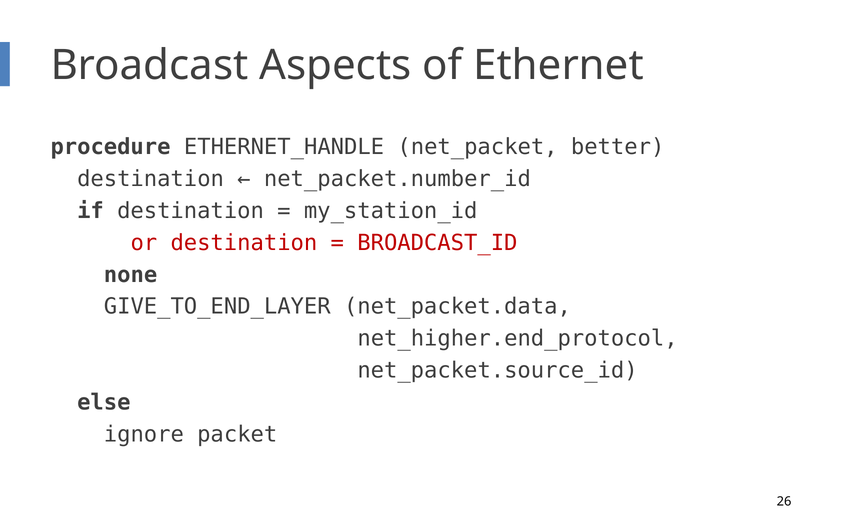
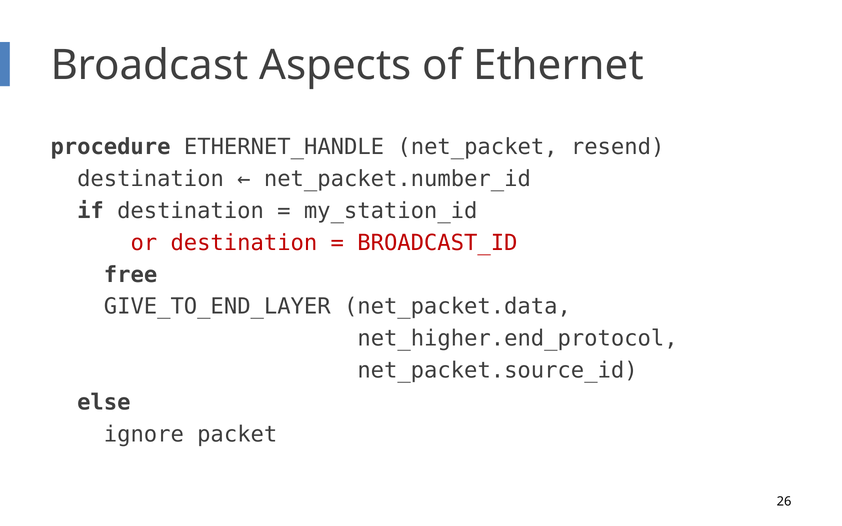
better: better -> resend (618, 147)
none: none -> free (131, 275)
